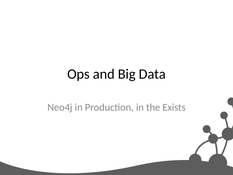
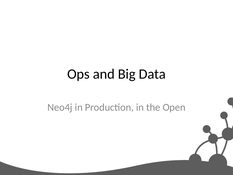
Exists: Exists -> Open (174, 107)
